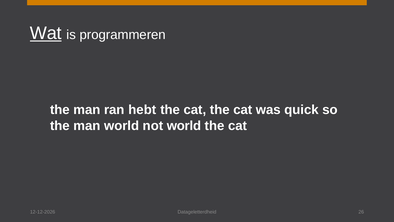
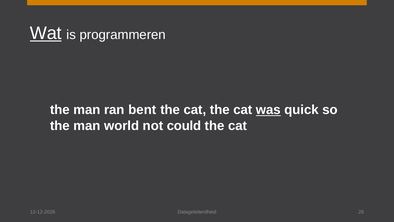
hebt: hebt -> bent (142, 110)
was underline: none -> present (268, 110)
not world: world -> could (184, 125)
